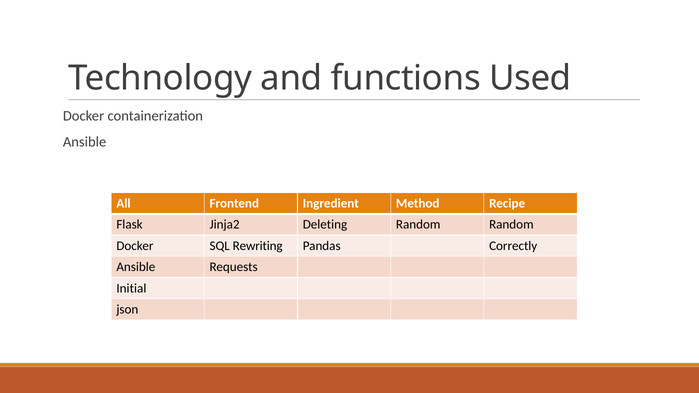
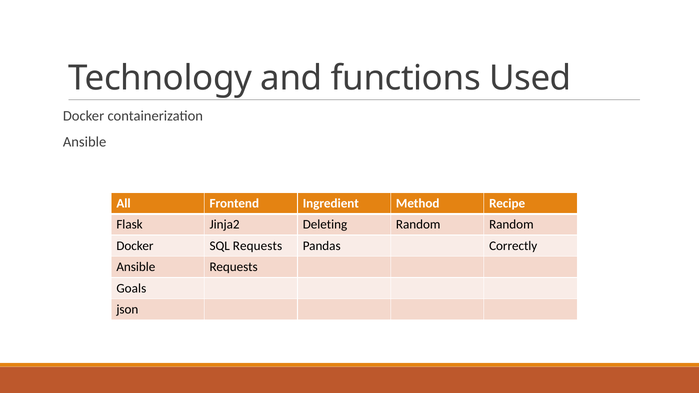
SQL Rewriting: Rewriting -> Requests (258, 246)
Initial: Initial -> Goals (131, 288)
